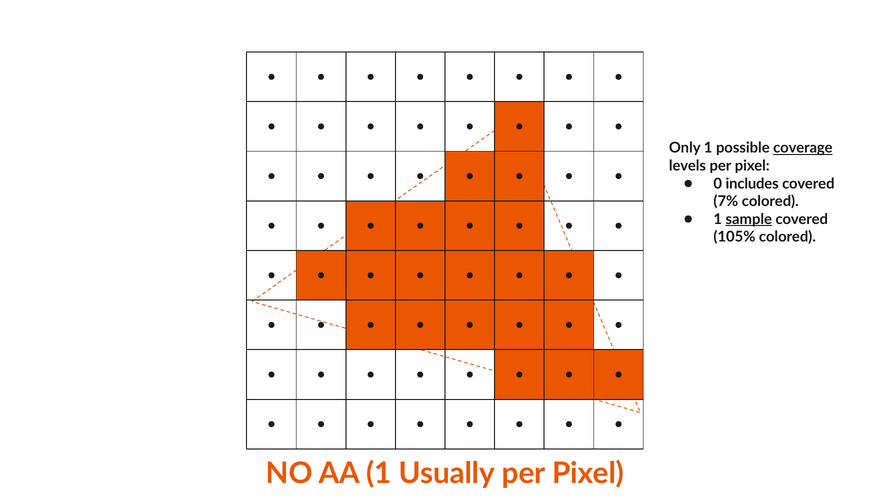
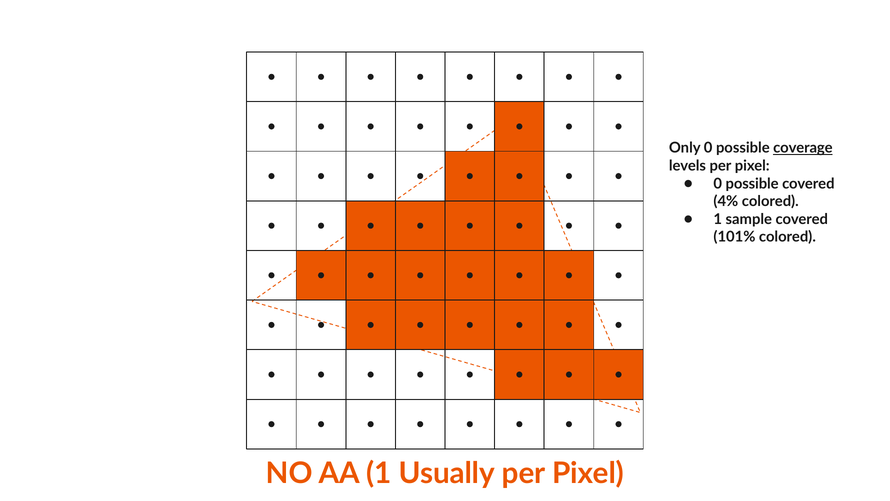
Only 1: 1 -> 0 (708, 148)
includes: includes -> possible (752, 184)
7%: 7% -> 4% (726, 201)
sample underline: present -> none (749, 219)
105%: 105% -> 101% (734, 237)
